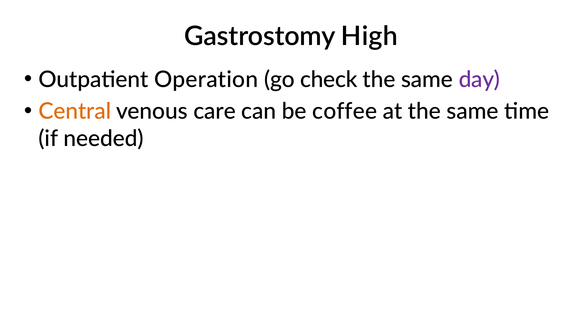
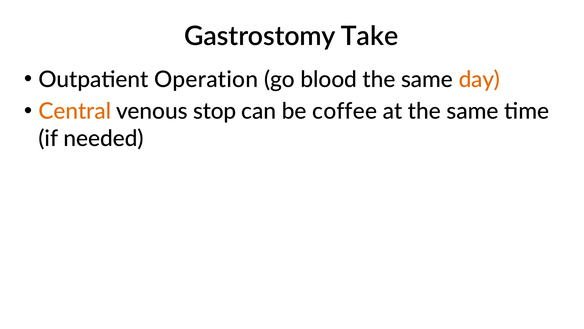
High: High -> Take (370, 36)
check: check -> blood (329, 79)
day colour: purple -> orange (479, 79)
care: care -> stop (215, 111)
